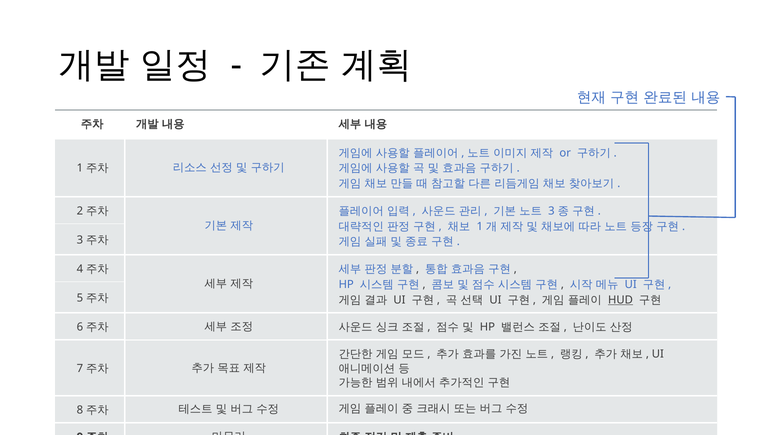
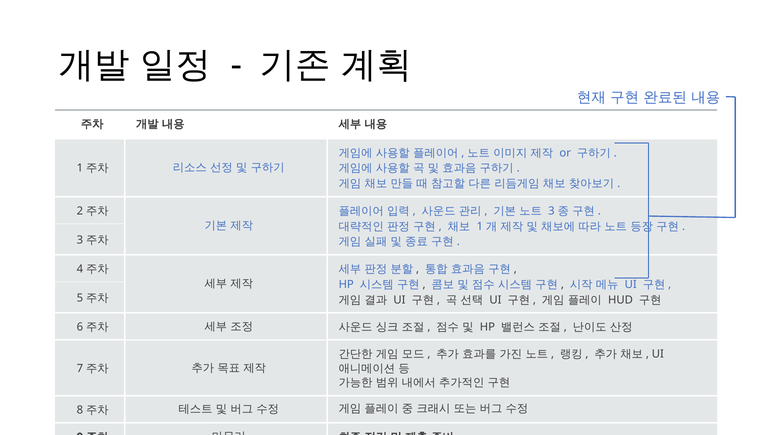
HUD underline: present -> none (620, 300)
